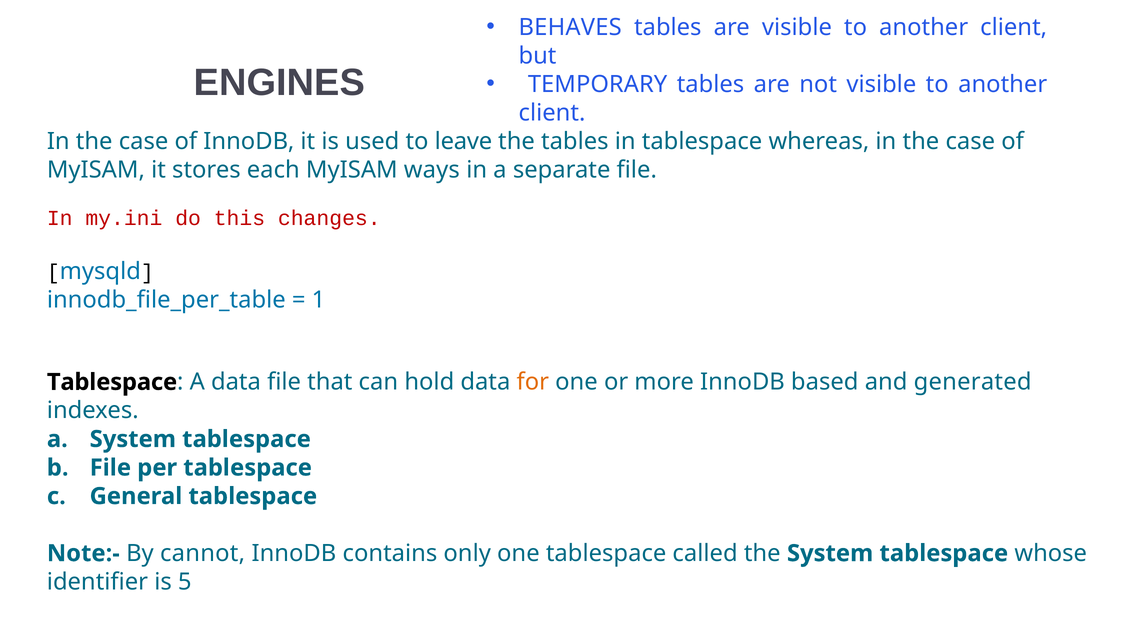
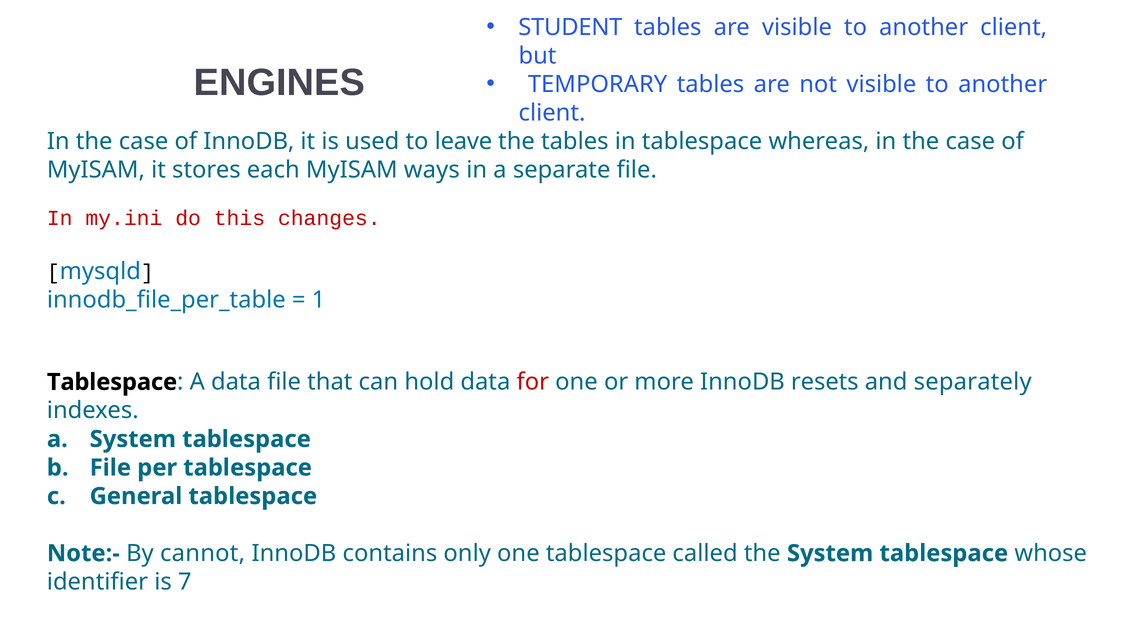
BEHAVES: BEHAVES -> STUDENT (570, 27)
for colour: orange -> red (533, 382)
based: based -> resets (825, 382)
generated: generated -> separately (973, 382)
5: 5 -> 7 (185, 582)
